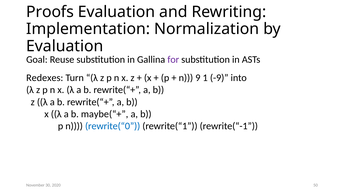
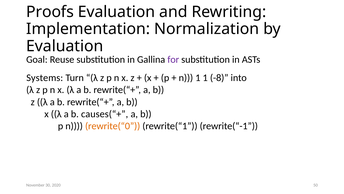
Redexes: Redexes -> Systems (45, 78)
n 9: 9 -> 1 (198, 78)
-9: -9 -> -8 (219, 78)
maybe(“+: maybe(“+ -> causes(“+ (105, 114)
rewrite(“0 colour: blue -> orange (113, 126)
